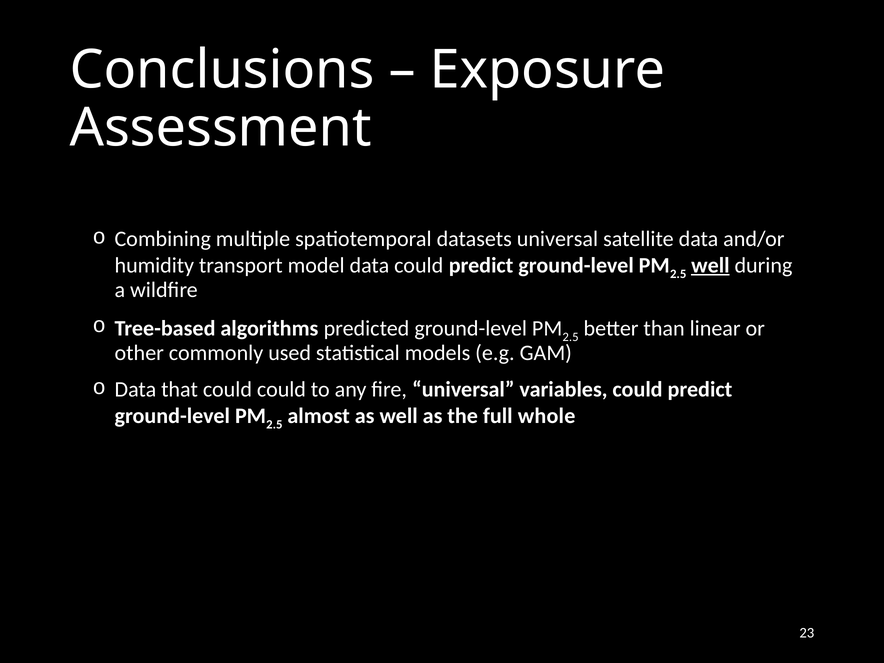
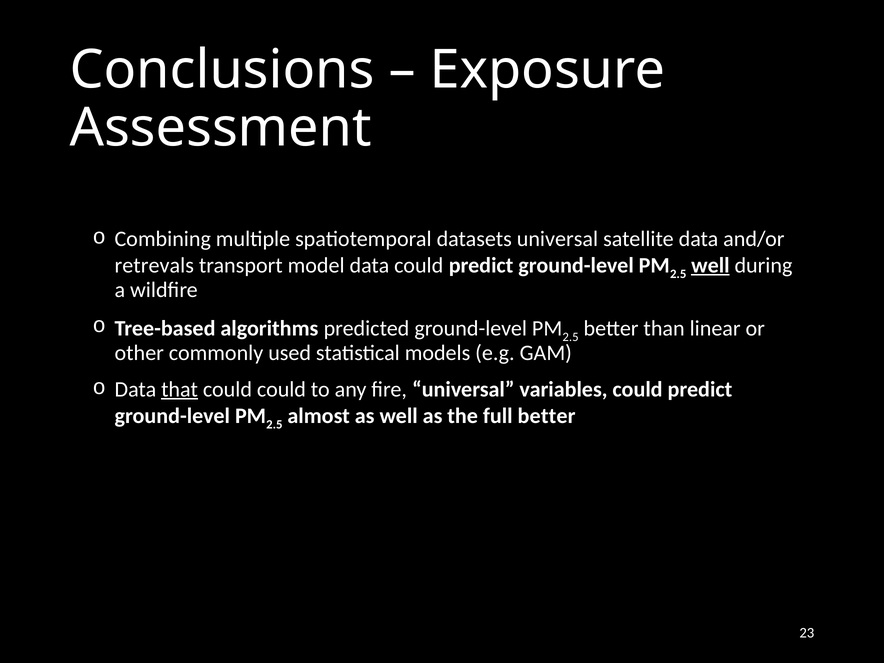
humidity: humidity -> retrevals (154, 265)
that underline: none -> present (180, 389)
full whole: whole -> better (547, 416)
